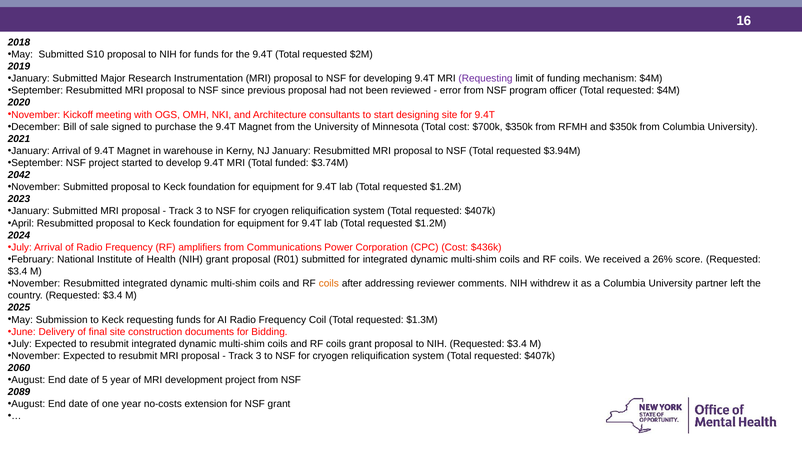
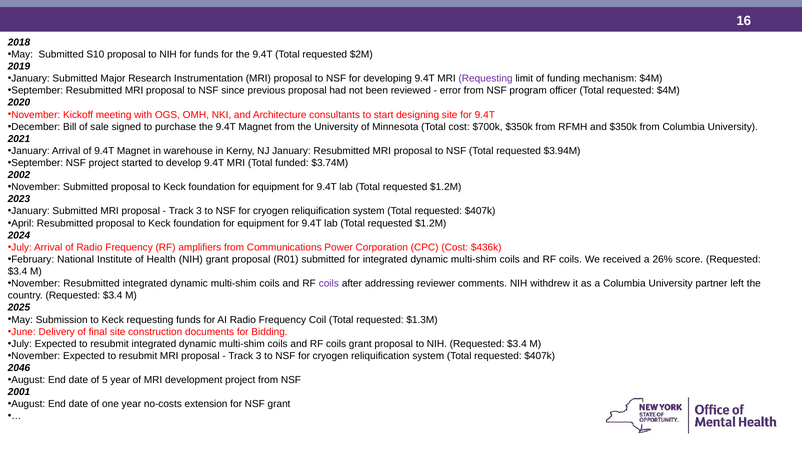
2042: 2042 -> 2002 (19, 175)
coils colour: orange -> purple (329, 284)
2060: 2060 -> 2046 (19, 368)
2089: 2089 -> 2001 (19, 392)
